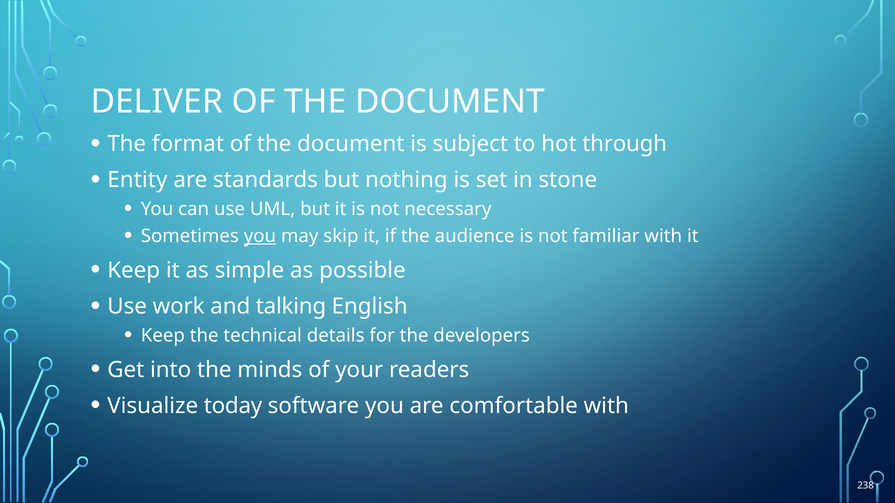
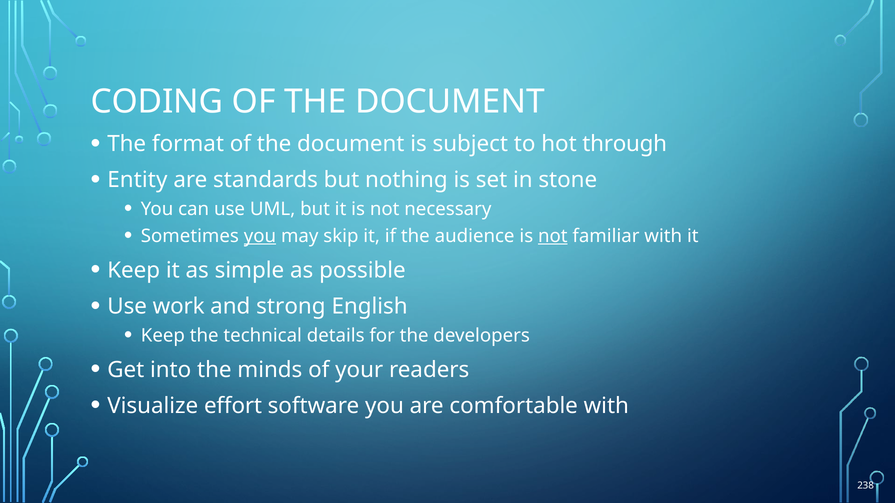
DELIVER: DELIVER -> CODING (157, 102)
not underline: none -> present (553, 236)
talking: talking -> strong (291, 307)
today: today -> effort (233, 406)
